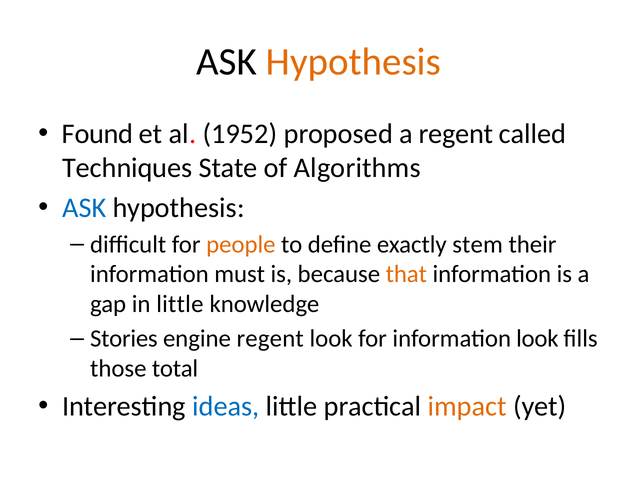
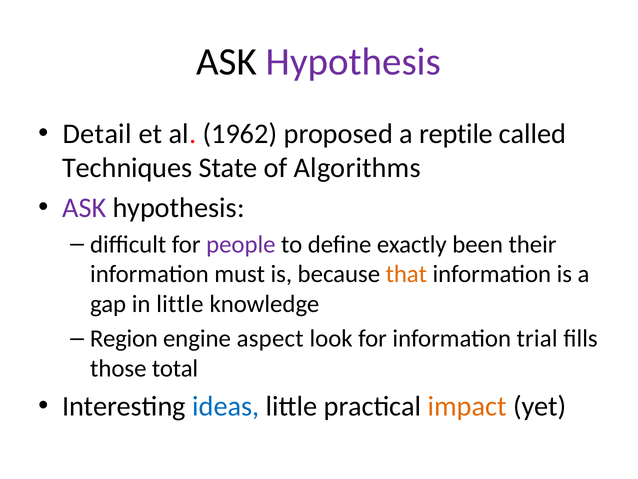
Hypothesis colour: orange -> purple (354, 62)
Found: Found -> Detail (97, 134)
1952: 1952 -> 1962 (240, 134)
a regent: regent -> reptile (456, 134)
ASK colour: blue -> purple (84, 208)
people colour: orange -> purple (241, 244)
stem: stem -> been (478, 244)
Stories: Stories -> Region (124, 338)
engine regent: regent -> aspect (270, 338)
information look: look -> trial (537, 338)
